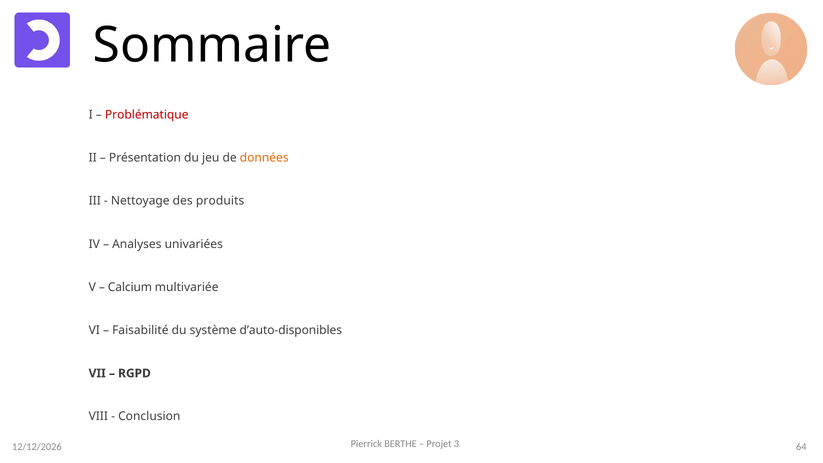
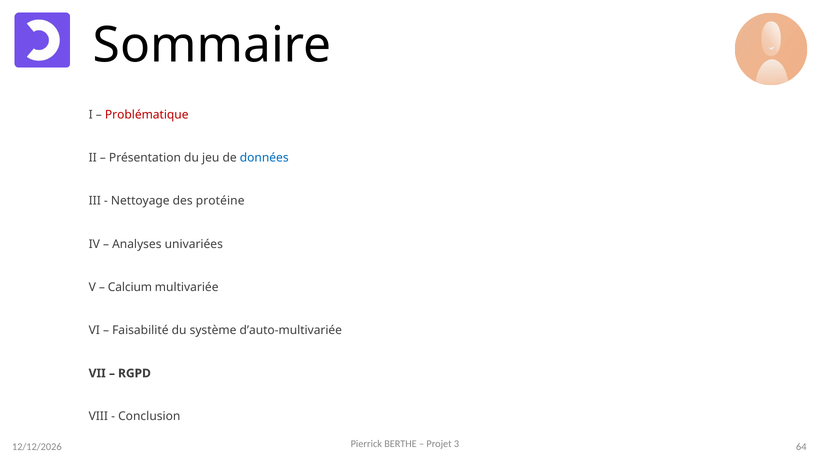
données colour: orange -> blue (264, 158)
produits: produits -> protéine (220, 201)
d’auto-disponibles: d’auto-disponibles -> d’auto-multivariée (291, 330)
